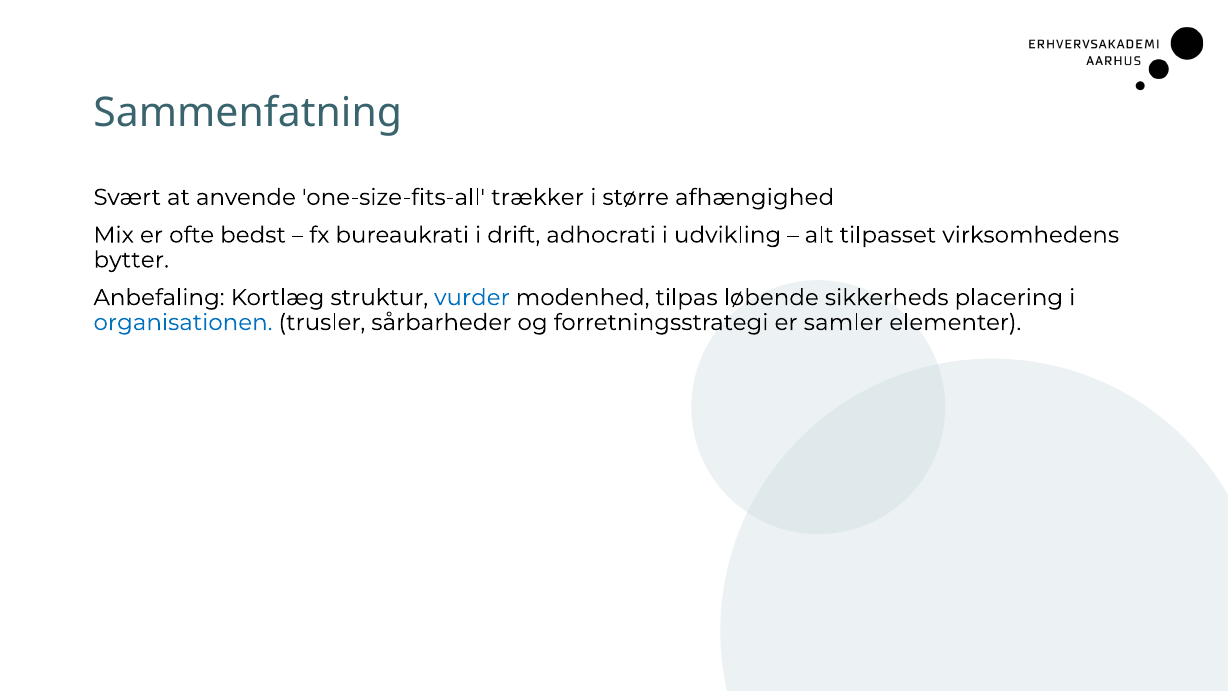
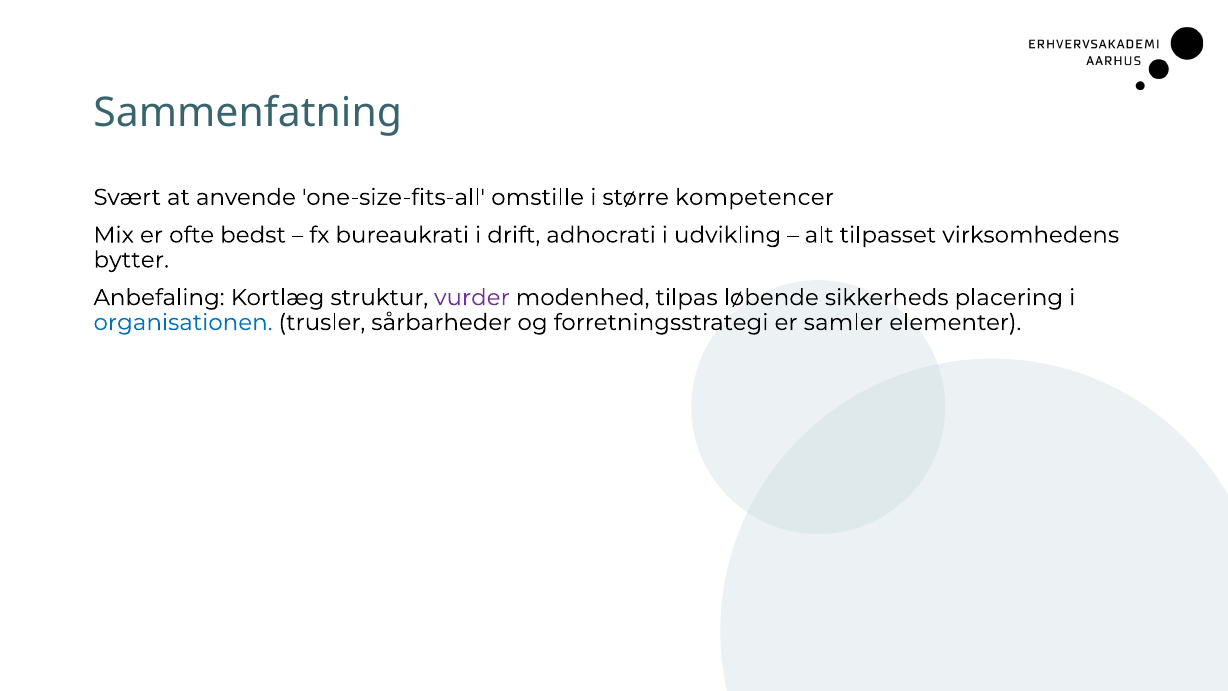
trækker: trækker -> omstille (538, 197)
afhængighed: afhængighed -> kompetencer (755, 197)
vurder colour: blue -> purple (472, 297)
